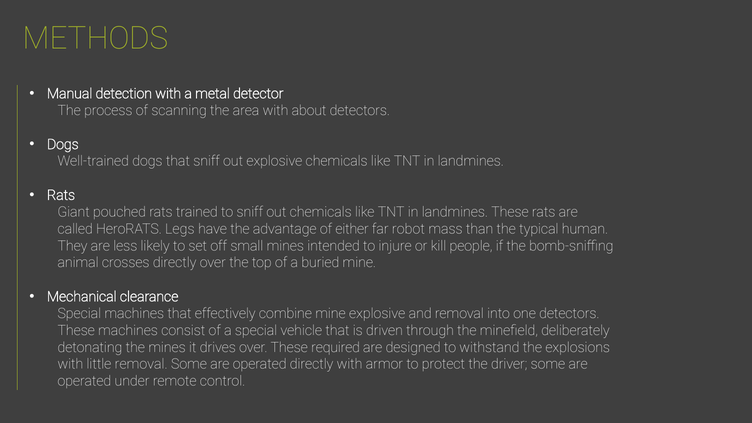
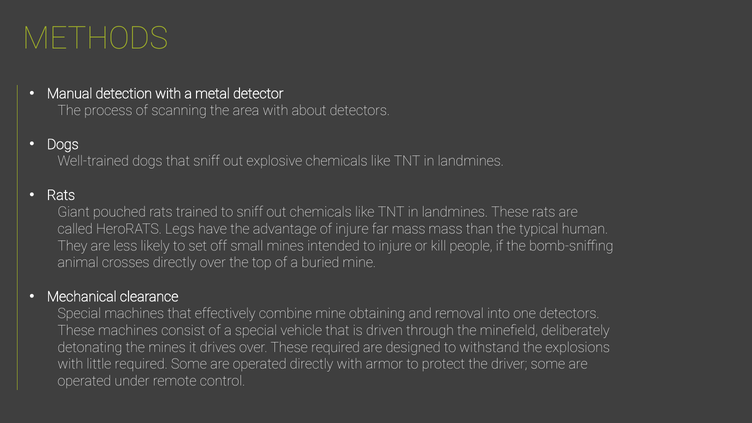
of either: either -> injure (352, 229)
far robot: robot -> mass (409, 229)
mine explosive: explosive -> obtaining (377, 314)
little removal: removal -> required (141, 364)
